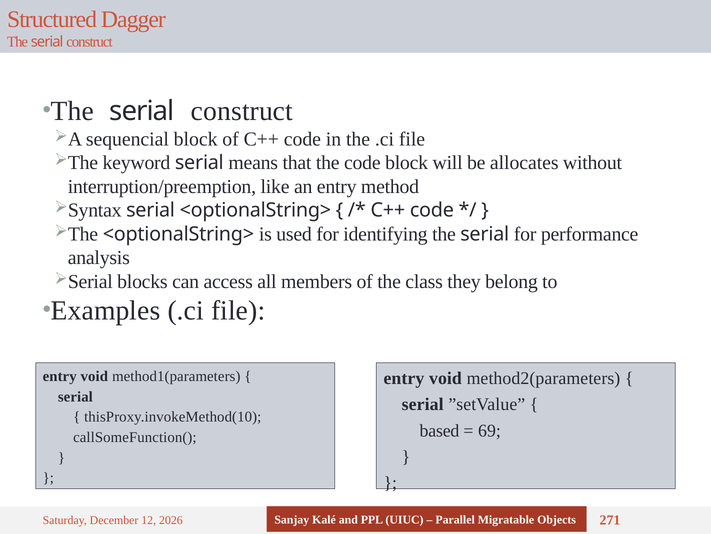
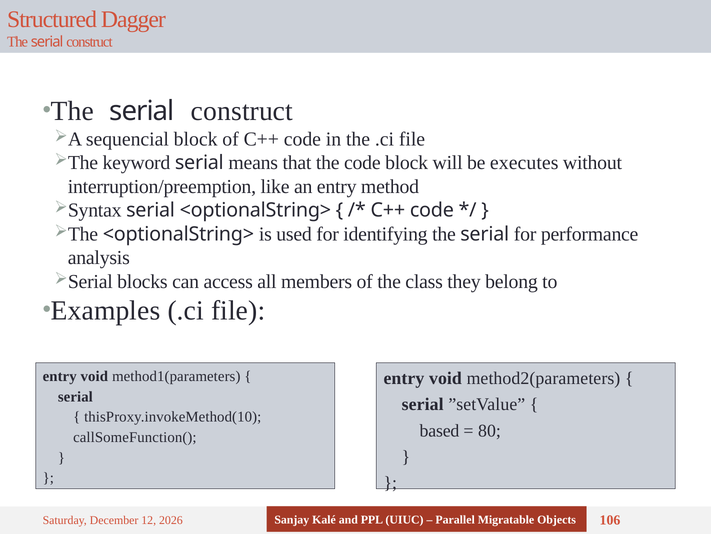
allocates: allocates -> executes (524, 163)
69: 69 -> 80 (490, 430)
271: 271 -> 106 (610, 520)
